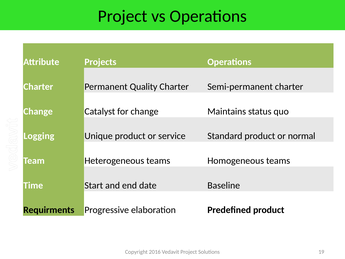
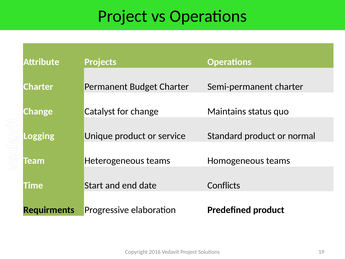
Quality: Quality -> Budget (144, 87)
Baseline: Baseline -> Conflicts (224, 185)
